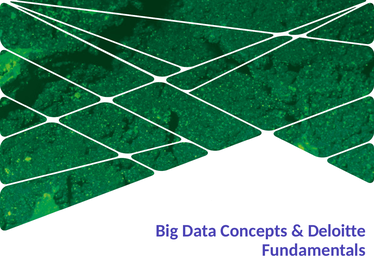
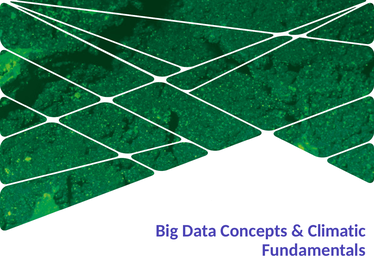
Deloitte: Deloitte -> Climatic (337, 231)
